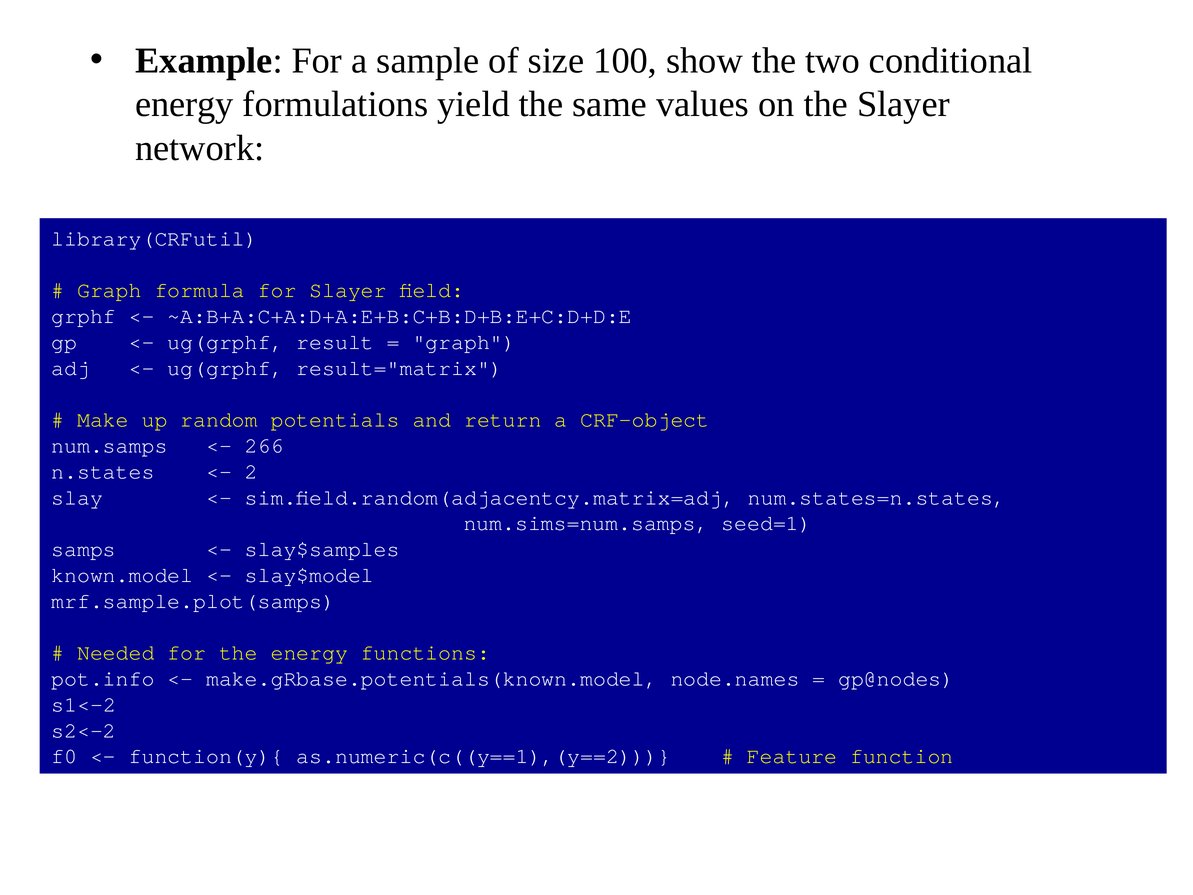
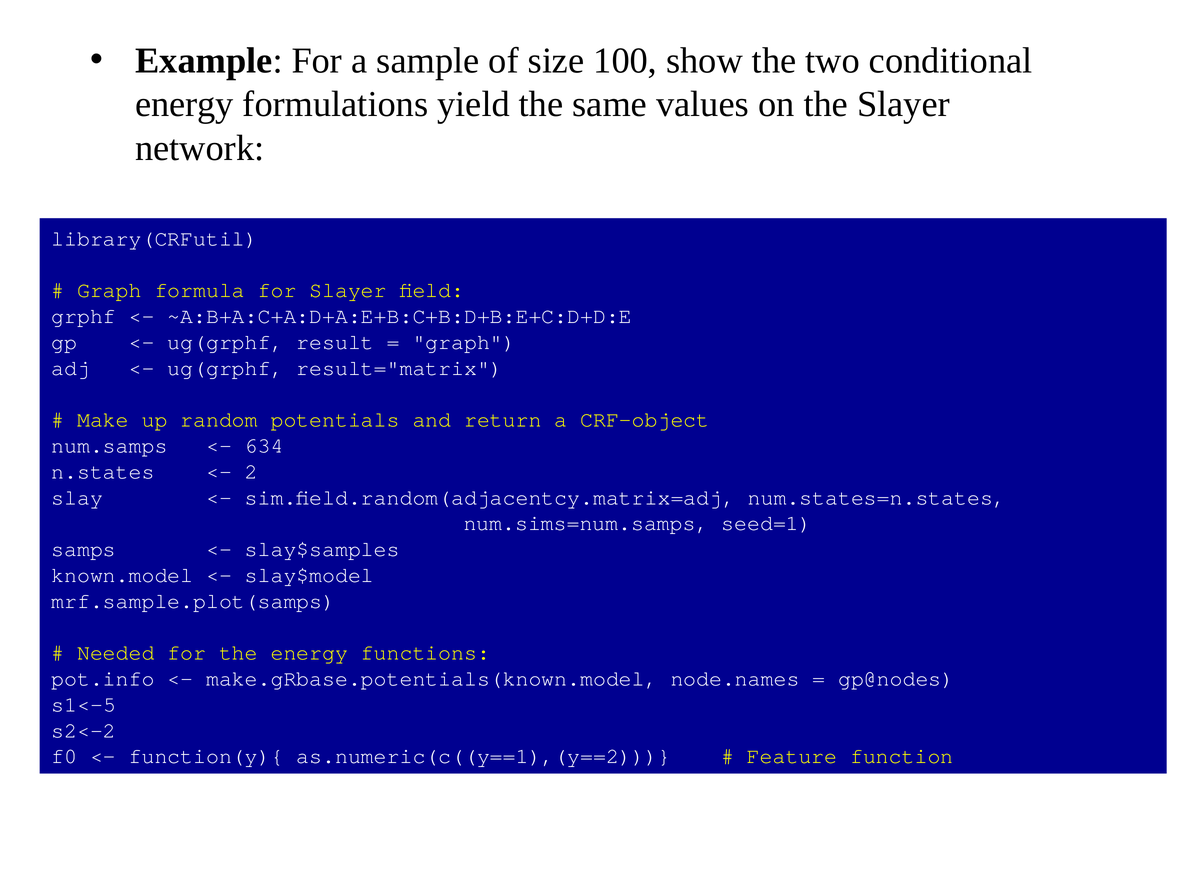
266: 266 -> 634 (264, 446)
s1<-2: s1<-2 -> s1<-5 (84, 704)
